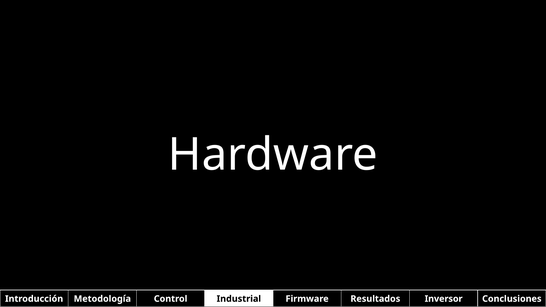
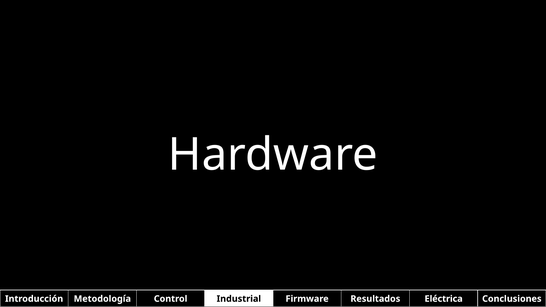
Inversor: Inversor -> Eléctrica (444, 299)
